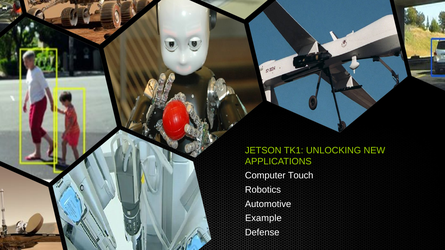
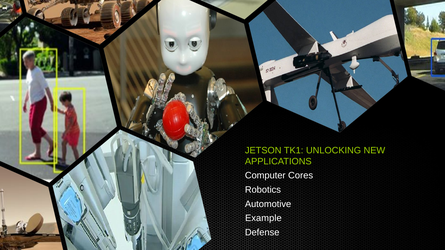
Touch: Touch -> Cores (301, 176)
